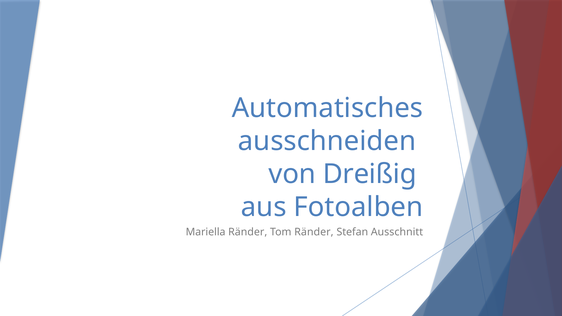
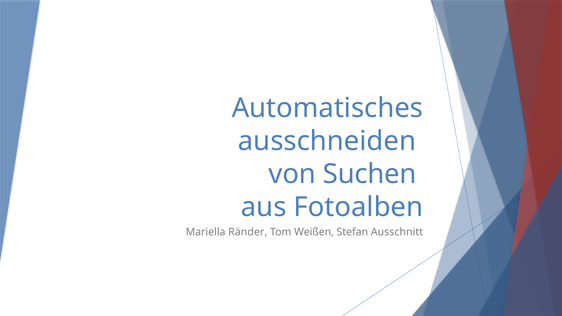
Dreißig: Dreißig -> Suchen (370, 174)
Tom Ränder: Ränder -> Weißen (314, 232)
